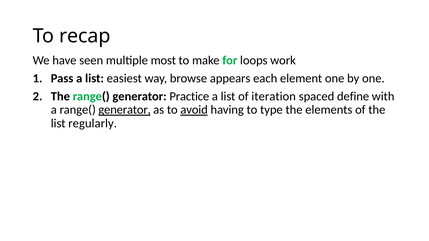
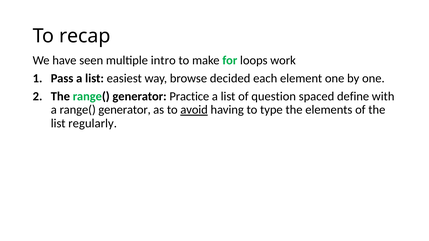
most: most -> intro (163, 61)
appears: appears -> decided (230, 78)
iteration: iteration -> question (274, 96)
generator underline: present -> none (125, 110)
